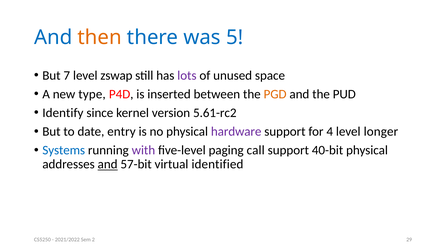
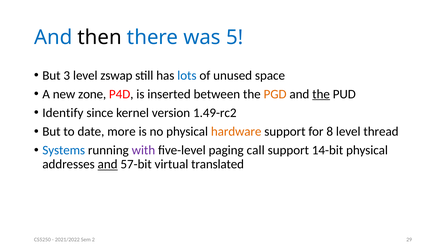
then colour: orange -> black (100, 37)
7: 7 -> 3 (67, 75)
lots colour: purple -> blue (187, 75)
type: type -> zone (92, 94)
the underline: none -> present (321, 94)
5.61-rc2: 5.61-rc2 -> 1.49-rc2 (215, 113)
entry: entry -> more (121, 132)
hardware colour: purple -> orange (236, 132)
4: 4 -> 8 (330, 132)
longer: longer -> thread (381, 132)
40-bit: 40-bit -> 14-bit (328, 150)
identified: identified -> translated (218, 164)
